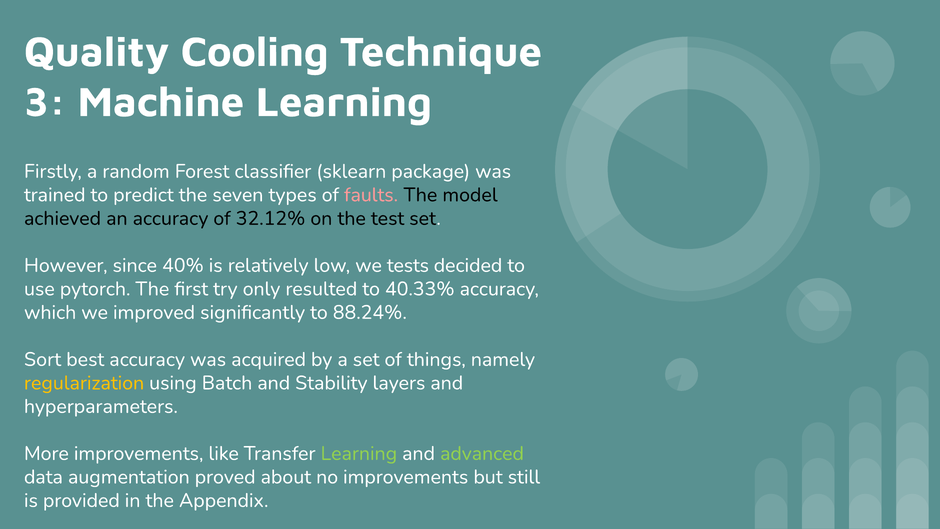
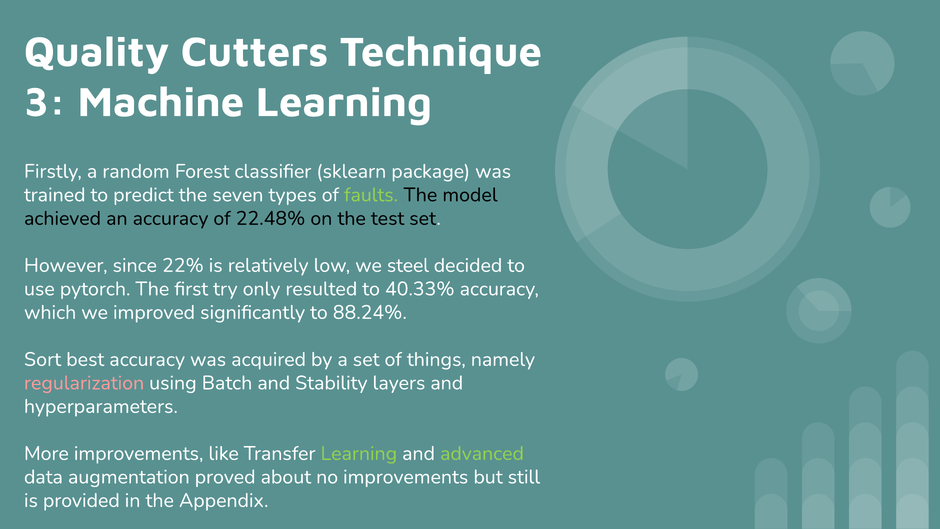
Cooling: Cooling -> Cutters (255, 52)
faults colour: pink -> light green (371, 195)
32.12%: 32.12% -> 22.48% (271, 218)
40%: 40% -> 22% (183, 265)
tests: tests -> steel (408, 265)
regularization colour: yellow -> pink (84, 383)
